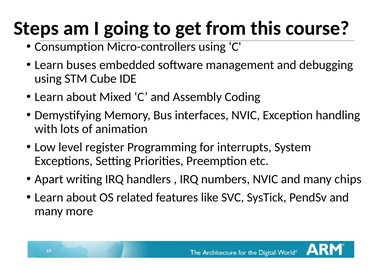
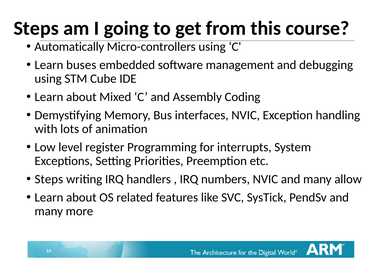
Consumption: Consumption -> Automatically (69, 47)
Apart: Apart -> Steps (49, 179)
chips: chips -> allow (348, 179)
